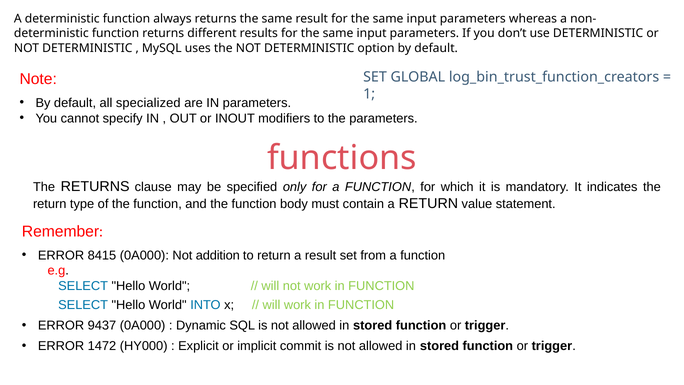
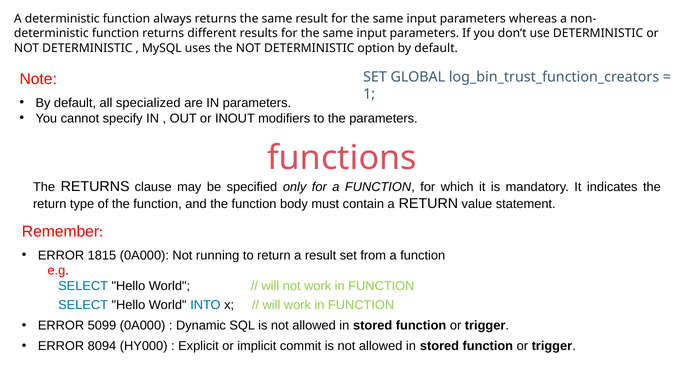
8415: 8415 -> 1815 (102, 255)
addition: addition -> running (218, 255)
9437: 9437 -> 5099 (102, 325)
1472: 1472 -> 8094 (102, 346)
